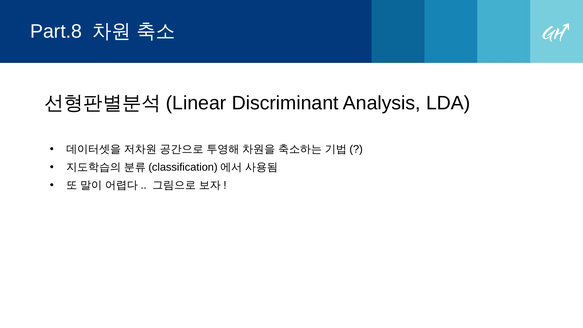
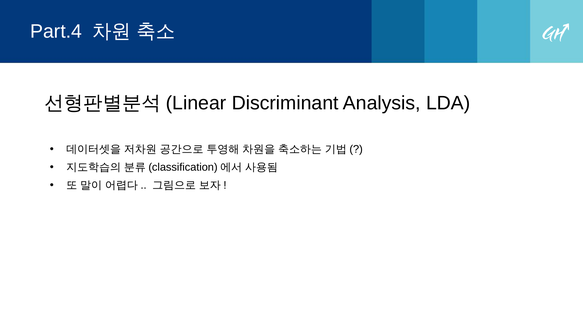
Part.8: Part.8 -> Part.4 (56, 32)
